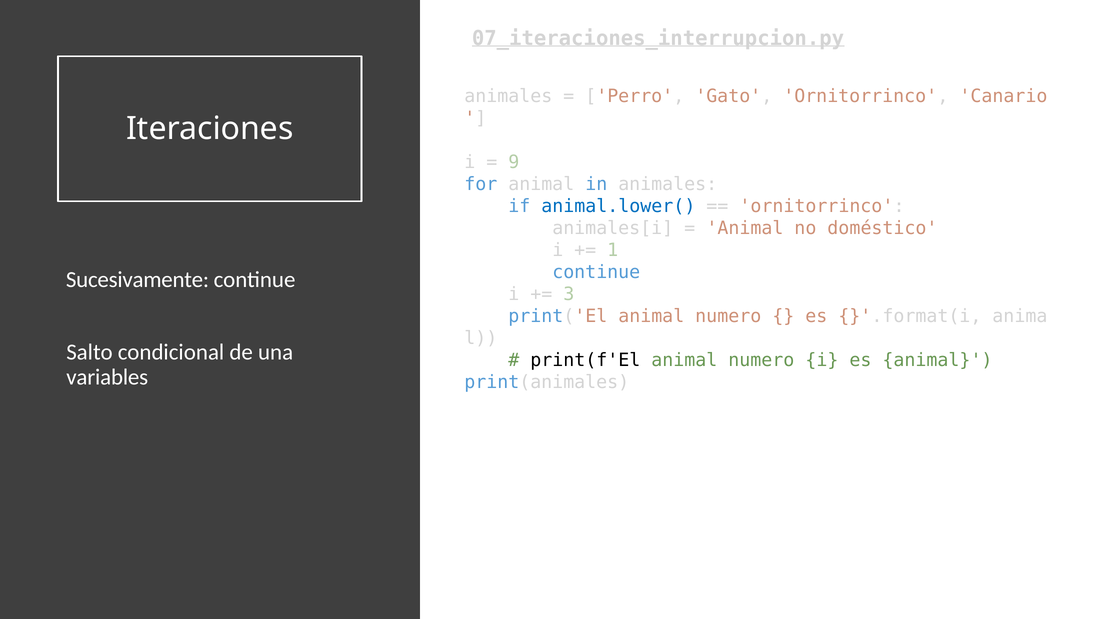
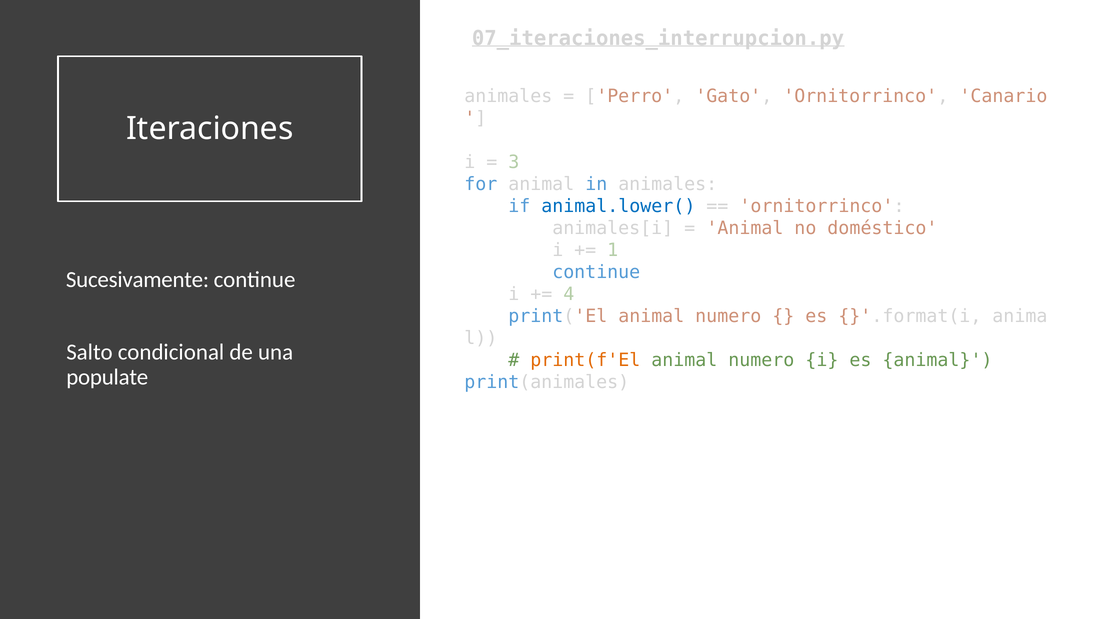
9: 9 -> 3 (514, 162)
3: 3 -> 4 (569, 294)
print(f'El colour: black -> orange (585, 360)
variables: variables -> populate (107, 377)
